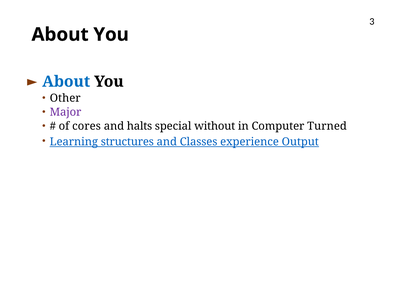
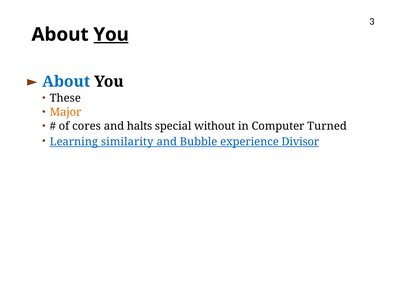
You underline: none -> present (111, 35)
Other: Other -> These (65, 98)
Major colour: purple -> orange (66, 112)
structures: structures -> similarity (127, 142)
Classes: Classes -> Bubble (199, 142)
Output: Output -> Divisor (300, 142)
